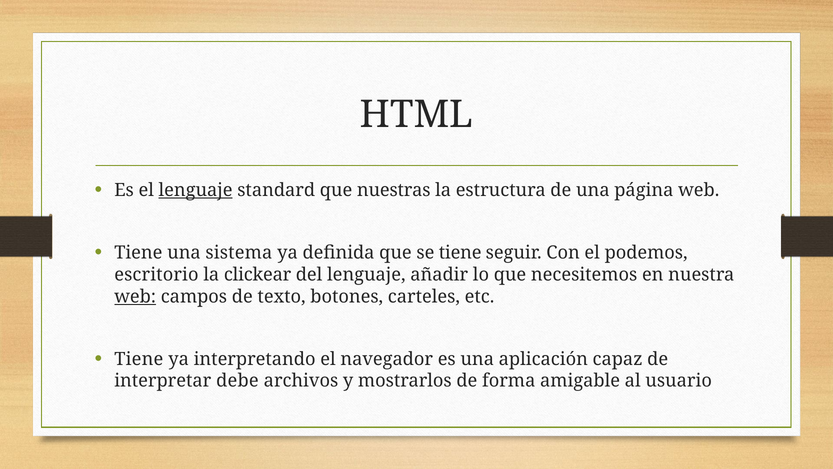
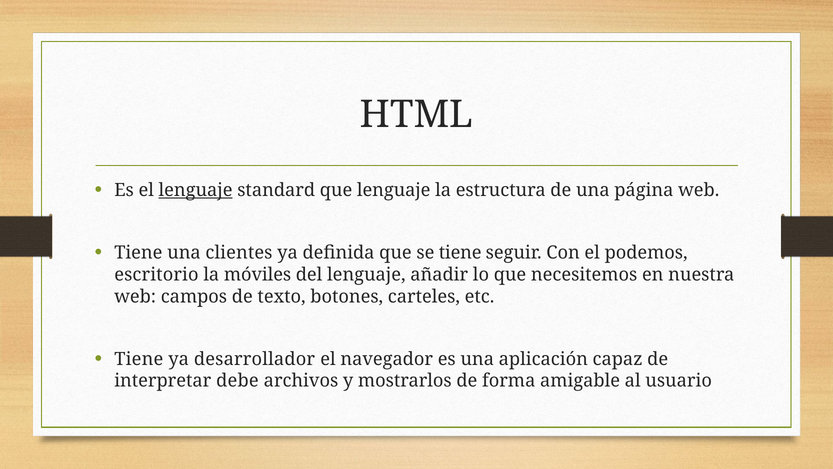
que nuestras: nuestras -> lenguaje (394, 190)
sistema: sistema -> clientes (239, 253)
clickear: clickear -> móviles (258, 274)
web underline: present -> none (135, 296)
interpretando: interpretando -> desarrollador (255, 359)
